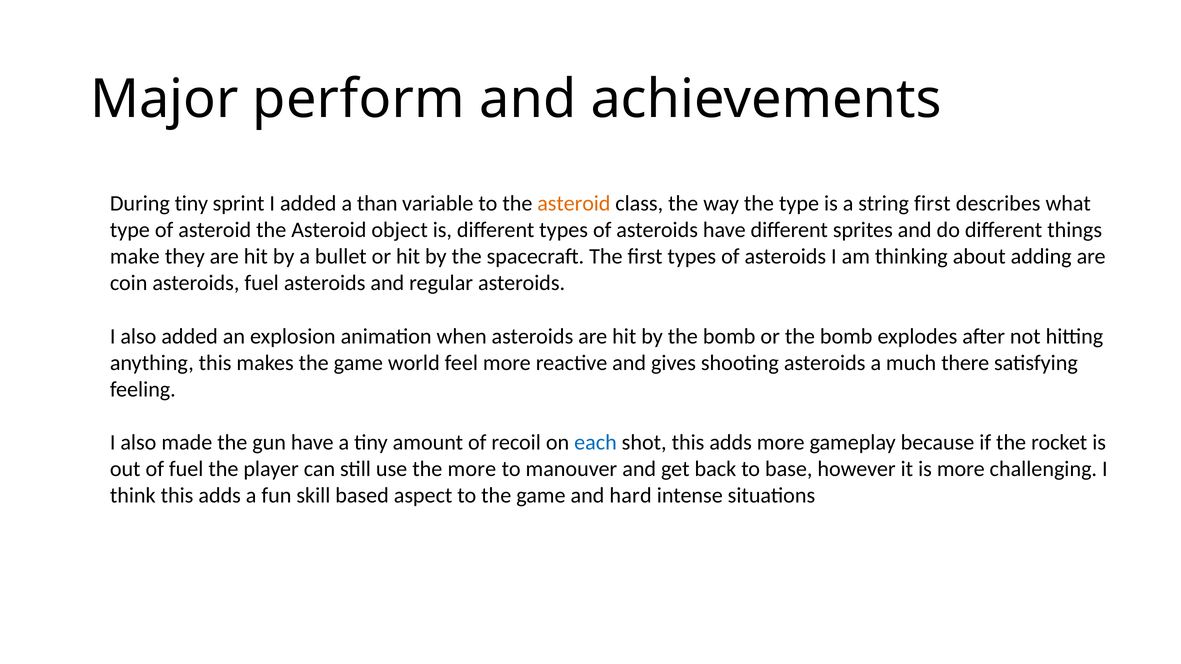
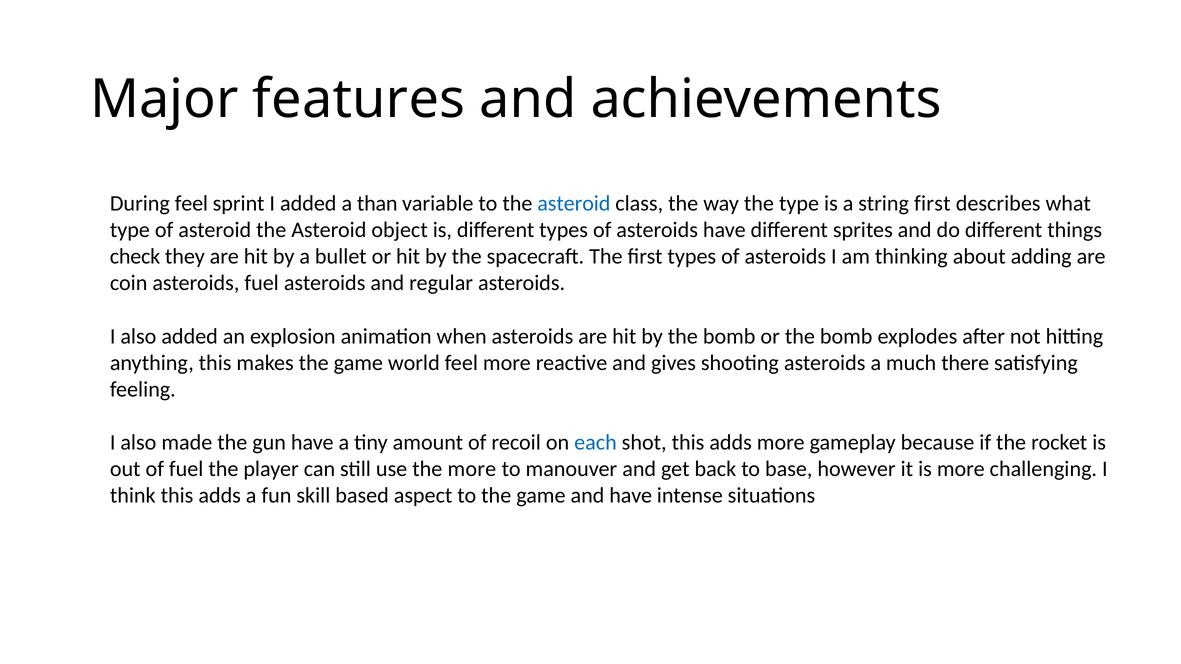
perform: perform -> features (359, 99)
During tiny: tiny -> feel (191, 204)
asteroid colour: orange -> blue (574, 204)
make: make -> check (135, 257)
and hard: hard -> have (631, 496)
